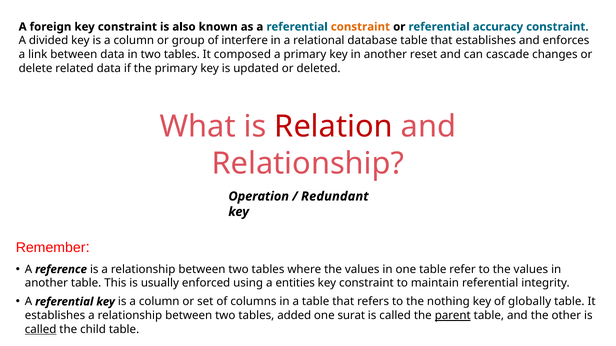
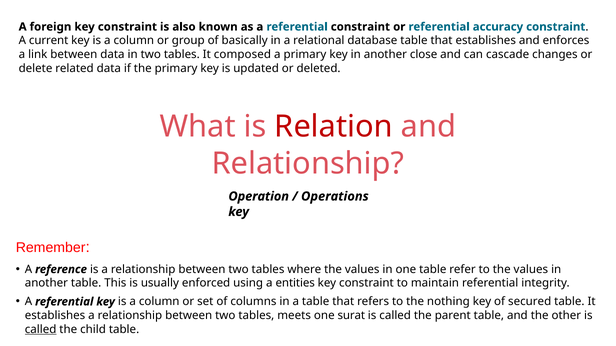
constraint colour: orange -> black (360, 27)
divided: divided -> current (49, 41)
interfere: interfere -> basically (245, 41)
reset: reset -> close (424, 55)
Redundant: Redundant -> Operations (335, 197)
globally: globally -> secured (530, 302)
added: added -> meets (294, 316)
parent underline: present -> none (453, 316)
